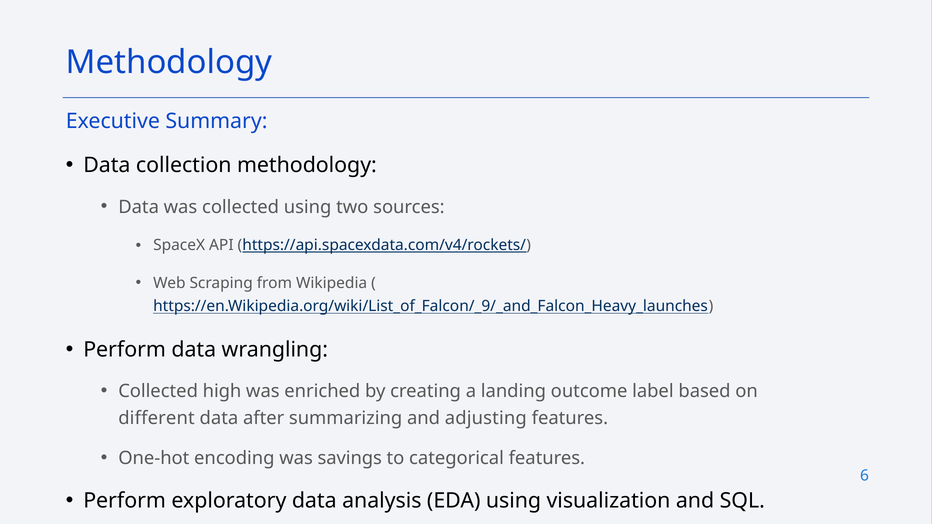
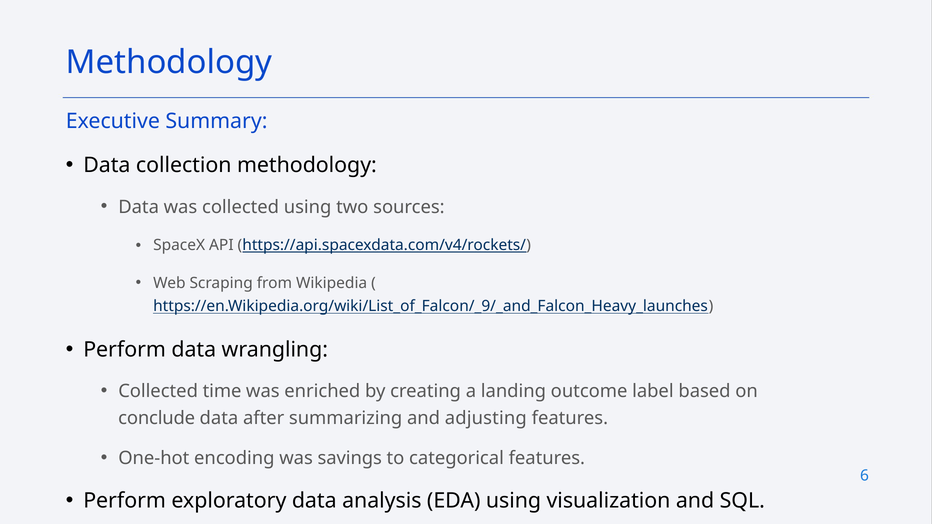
high: high -> time (222, 392)
different: different -> conclude (157, 418)
